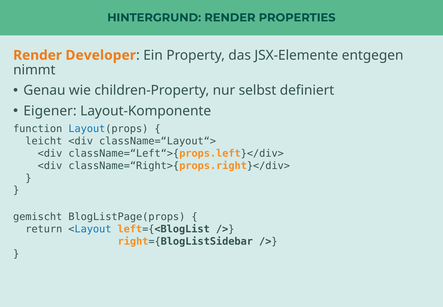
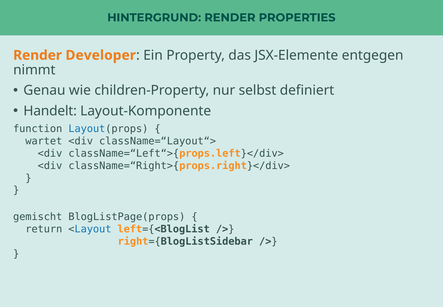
Eigener: Eigener -> Handelt (50, 111)
leicht: leicht -> wartet (44, 141)
